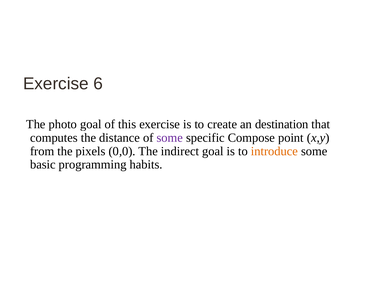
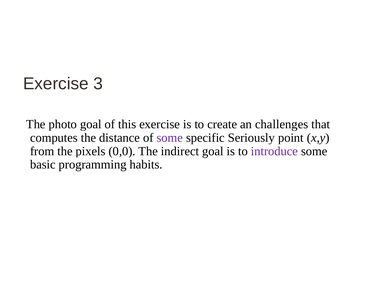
6: 6 -> 3 (98, 84)
destination: destination -> challenges (282, 124)
Compose: Compose -> Seriously (251, 137)
introduce colour: orange -> purple (274, 151)
